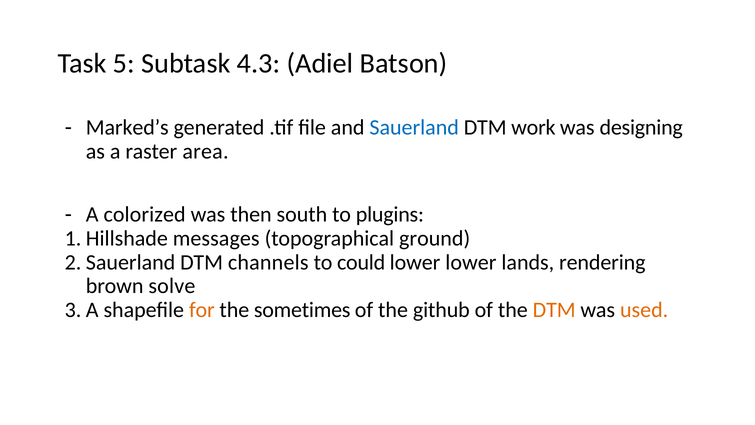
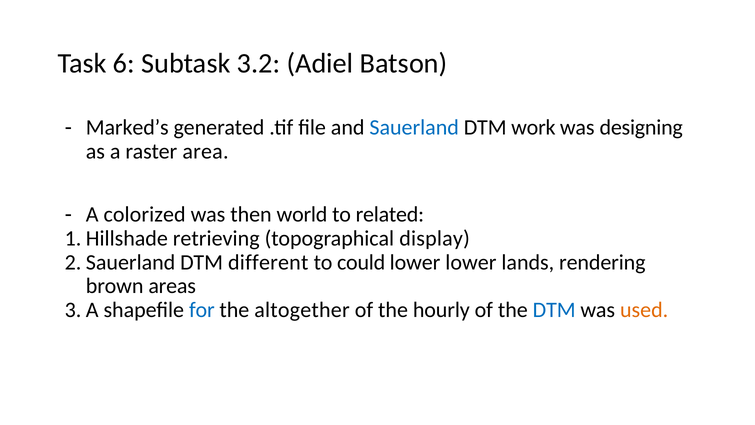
5: 5 -> 6 (124, 63)
4.3: 4.3 -> 3.2 (259, 63)
south: south -> world (302, 215)
plugins: plugins -> related (390, 215)
messages: messages -> retrieving (216, 238)
ground: ground -> display (435, 238)
channels: channels -> different (268, 262)
solve: solve -> areas (172, 286)
for colour: orange -> blue (202, 310)
sometimes: sometimes -> altogether (302, 310)
github: github -> hourly (441, 310)
DTM colour: orange -> blue (554, 310)
